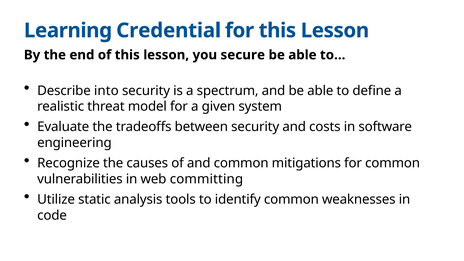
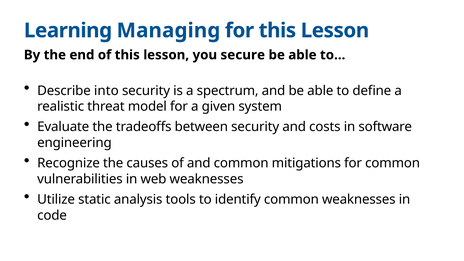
Credential: Credential -> Managing (168, 31)
web committing: committing -> weaknesses (207, 179)
